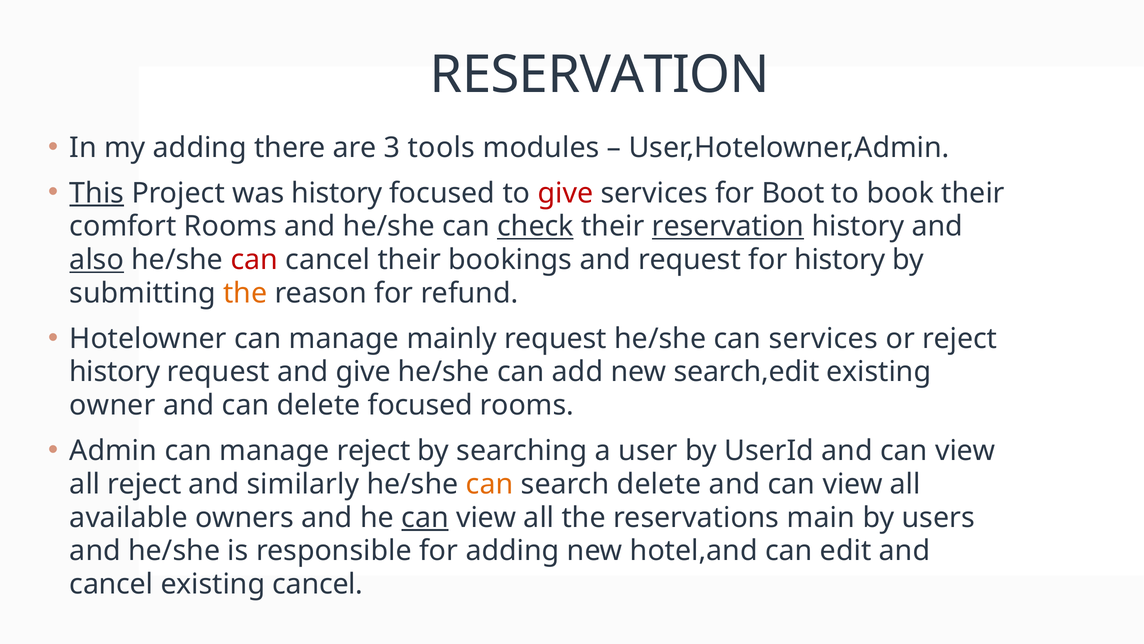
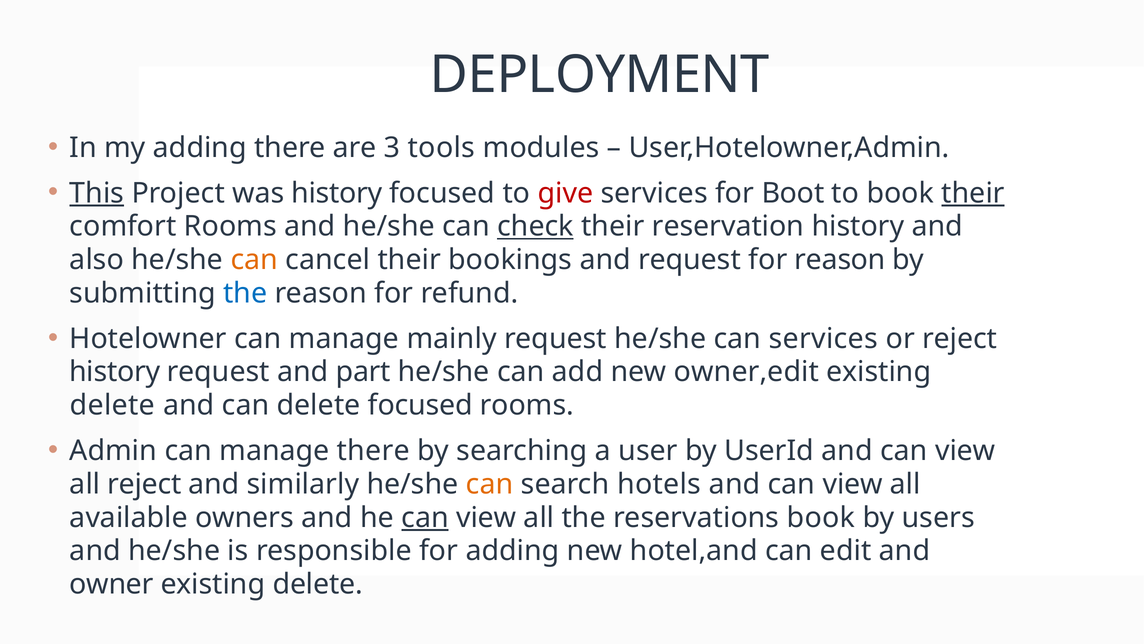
RESERVATION: RESERVATION -> DEPLOYMENT (600, 75)
their underline: none -> present (973, 193)
reservation underline: present -> none (728, 226)
also underline: present -> none (97, 260)
can colour: red -> orange (254, 260)
for history: history -> reason (840, 260)
the colour: orange -> blue (245, 293)
and give: give -> part (363, 372)
search,edit: search,edit -> owner,edit (746, 372)
owner: owner -> delete (112, 405)
manage reject: reject -> there (373, 450)
search delete: delete -> hotels (659, 484)
reservations main: main -> book (821, 517)
cancel: cancel -> owner (111, 584)
cancel: cancel -> delete (318, 584)
